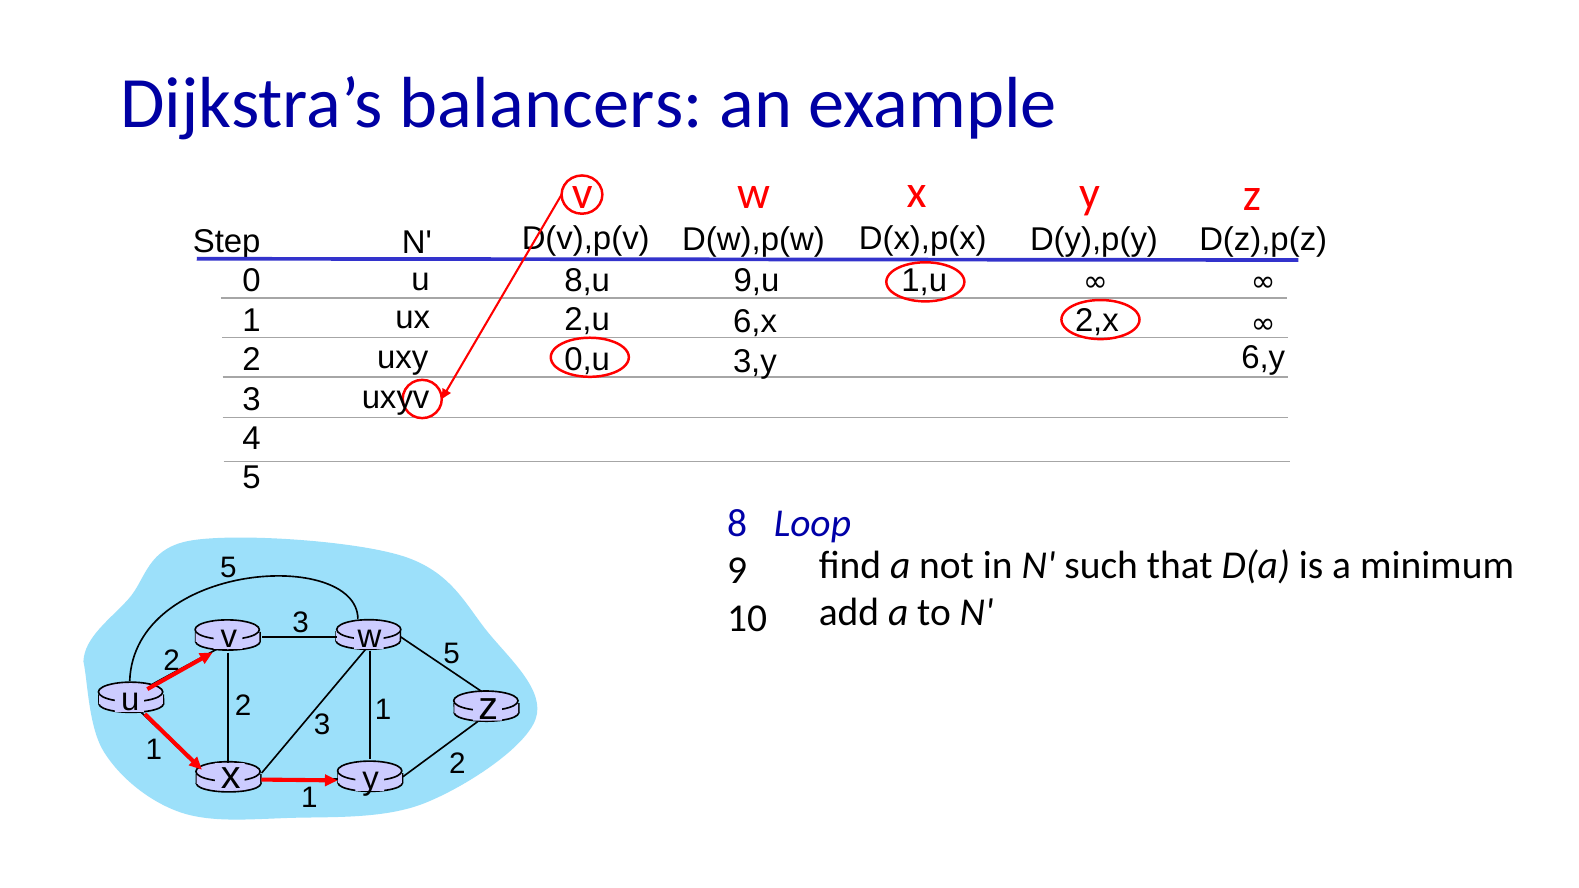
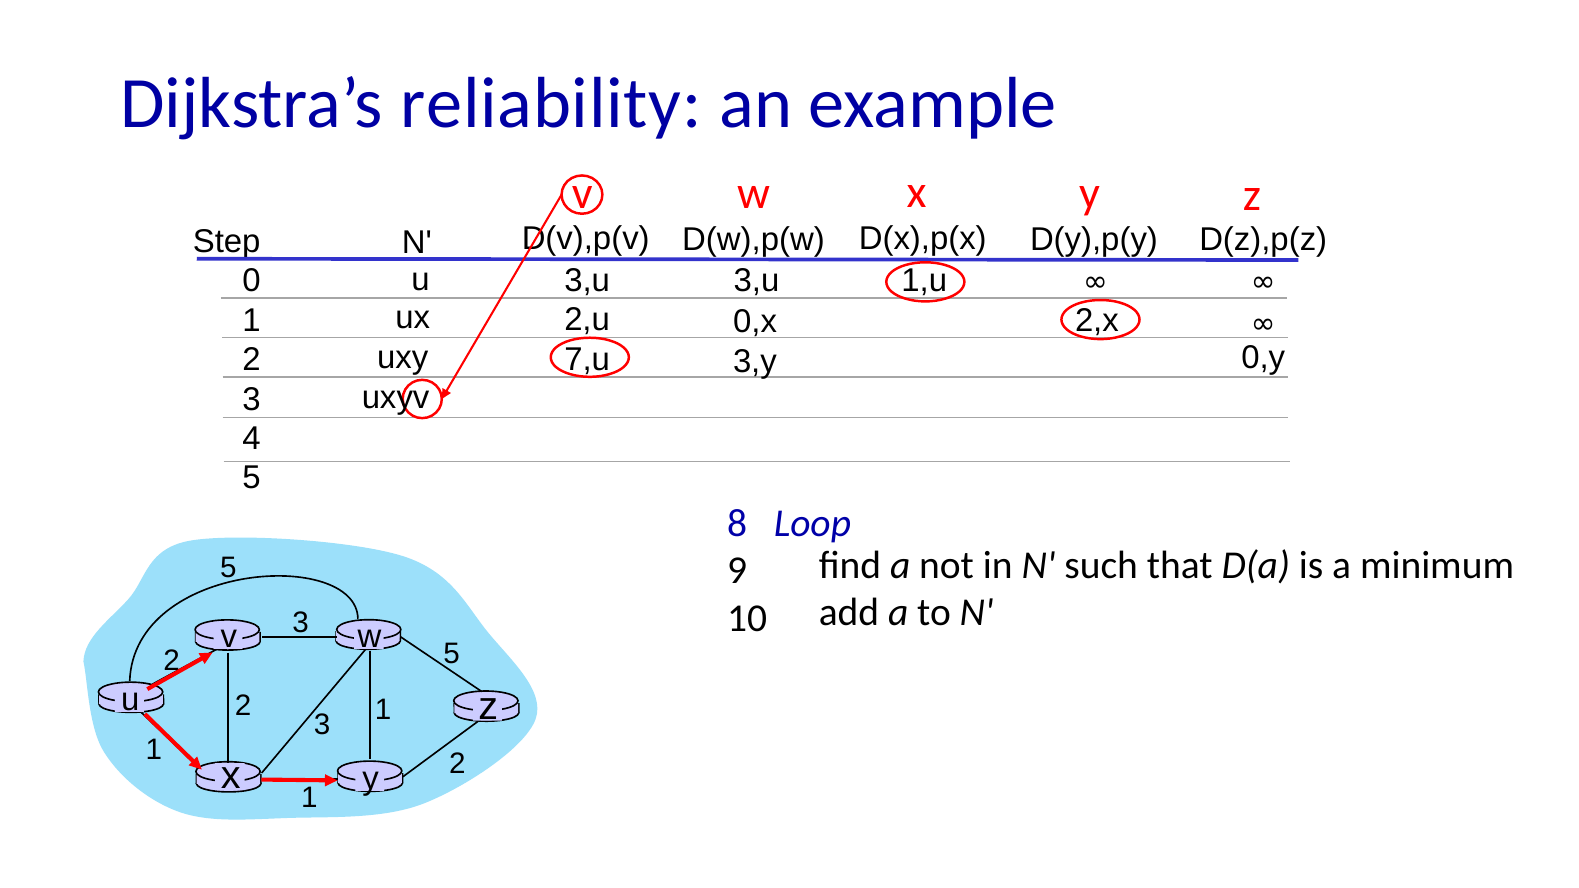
balancers: balancers -> reliability (551, 103)
9,u: 9,u -> 3,u (756, 281)
8,u: 8,u -> 3,u (587, 281)
6,x: 6,x -> 0,x (755, 322)
6,y: 6,y -> 0,y (1263, 358)
0,u: 0,u -> 7,u (587, 359)
